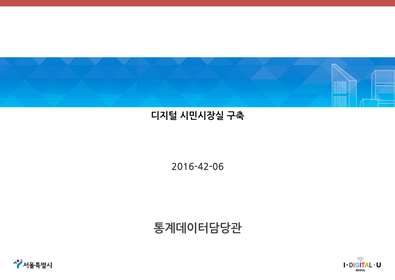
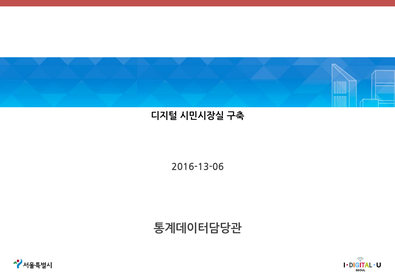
2016-42-06: 2016-42-06 -> 2016-13-06 (198, 167)
